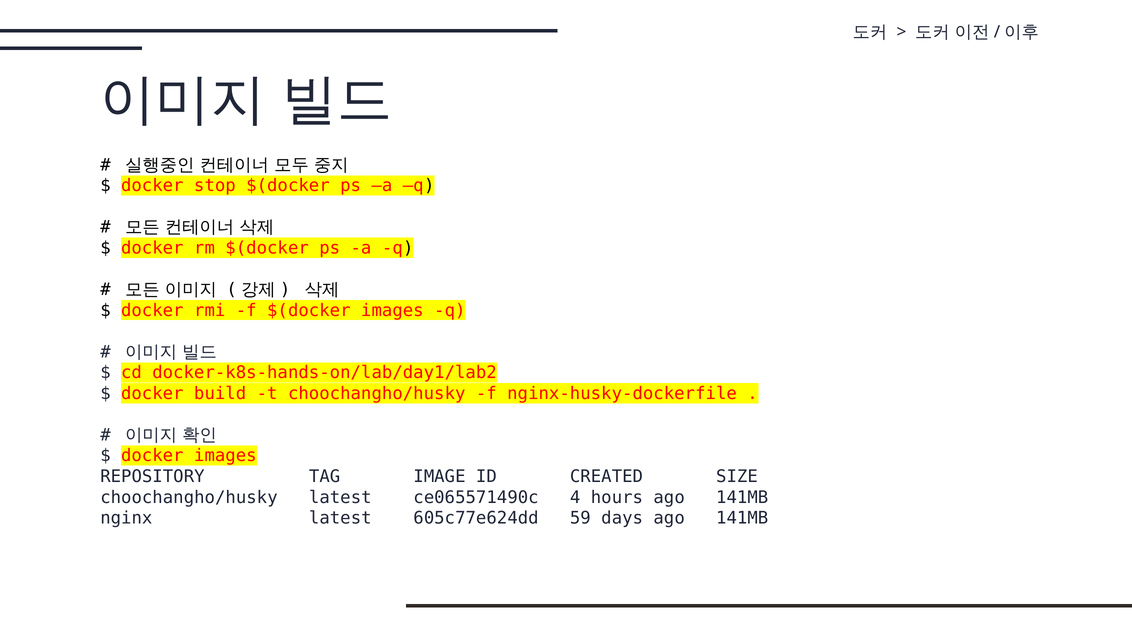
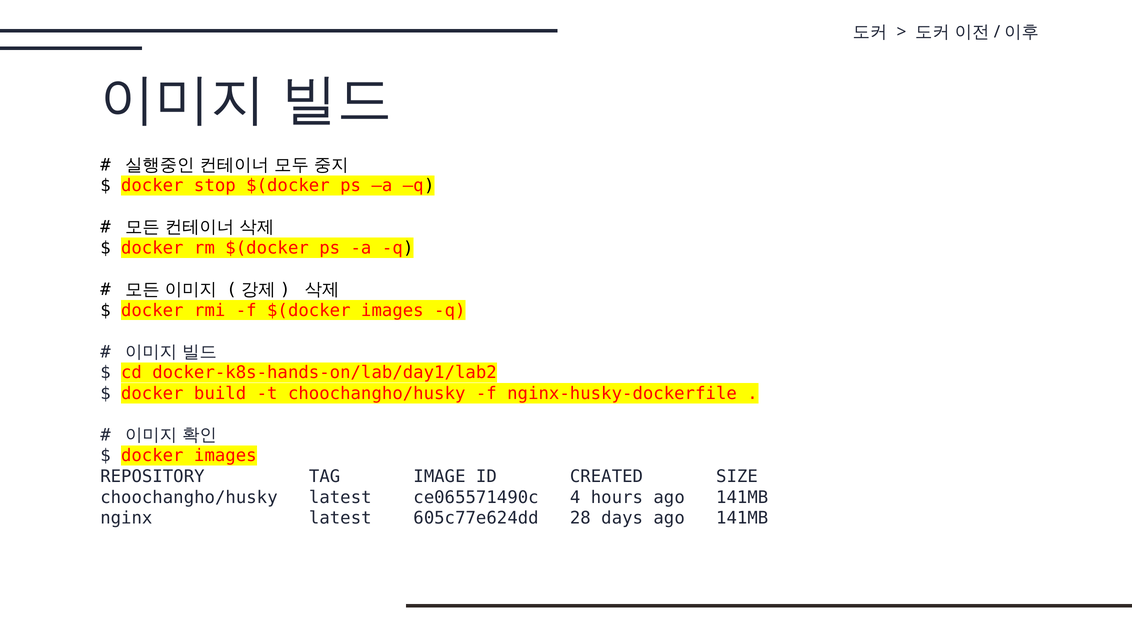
59: 59 -> 28 (580, 518)
